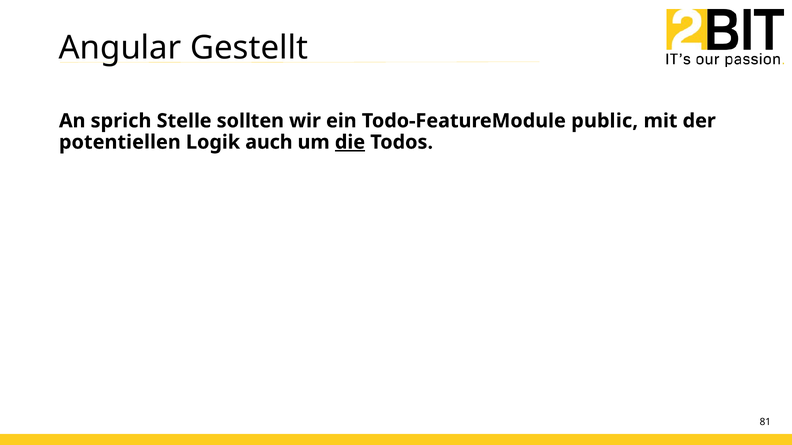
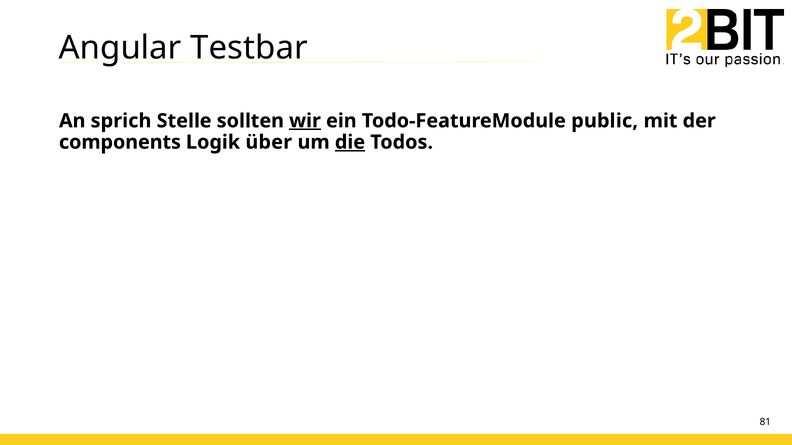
Gestellt: Gestellt -> Testbar (249, 48)
wir underline: none -> present (305, 121)
potentiellen: potentiellen -> components (120, 142)
auch: auch -> über (269, 142)
